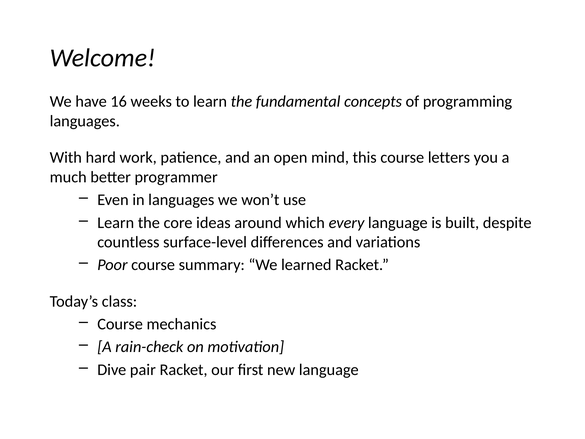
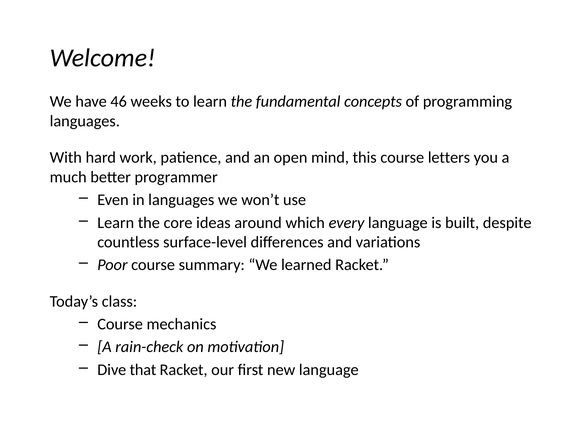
16: 16 -> 46 (119, 102)
pair: pair -> that (143, 369)
